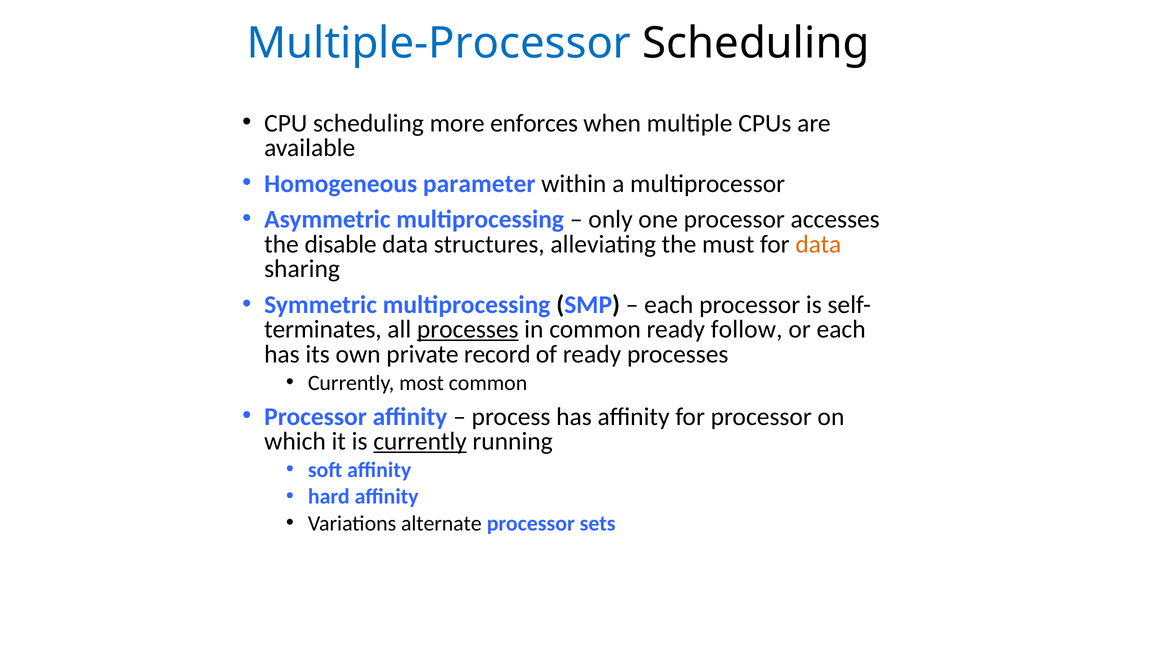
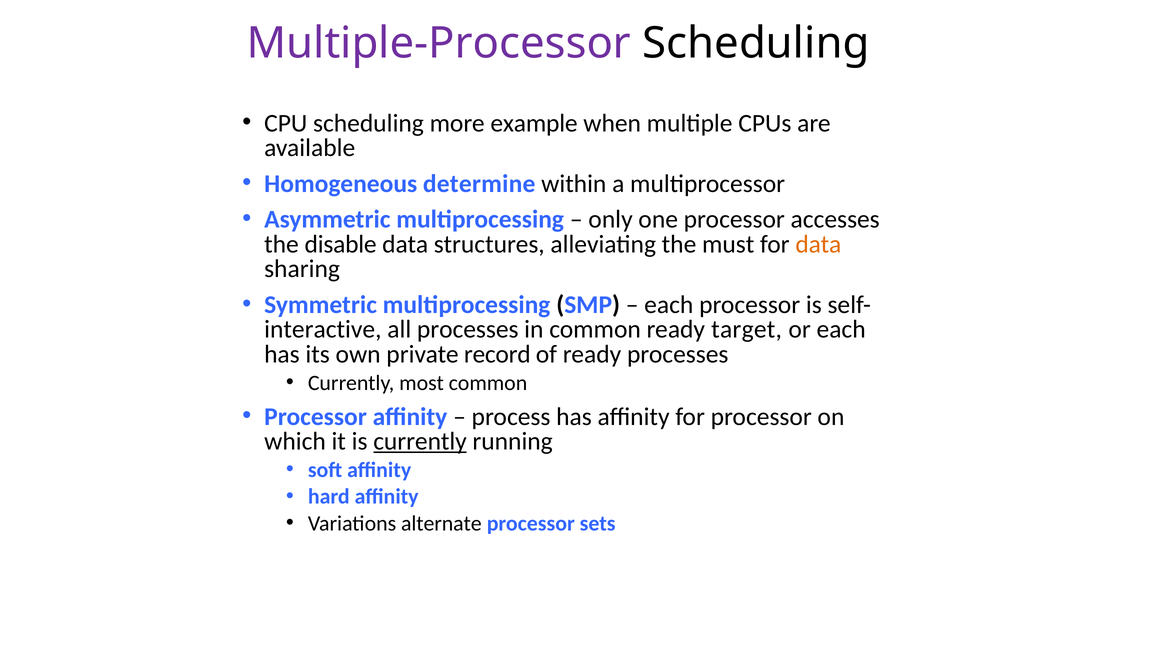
Multiple-Processor colour: blue -> purple (439, 43)
enforces: enforces -> example (534, 123)
parameter: parameter -> determine (479, 184)
terminates: terminates -> interactive (323, 330)
processes underline: present -> none (468, 330)
follow: follow -> target (747, 330)
